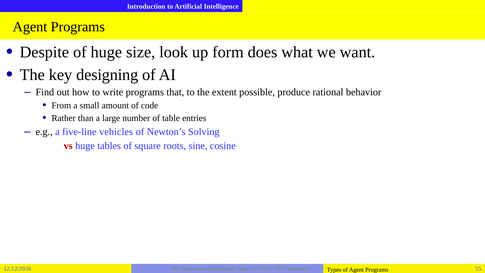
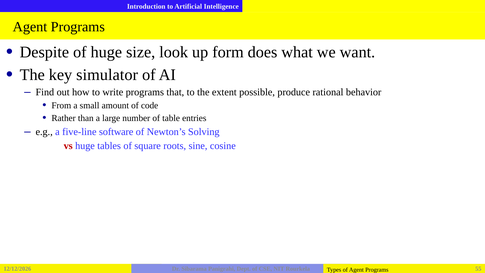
designing: designing -> simulator (107, 75)
vehicles: vehicles -> software (116, 132)
